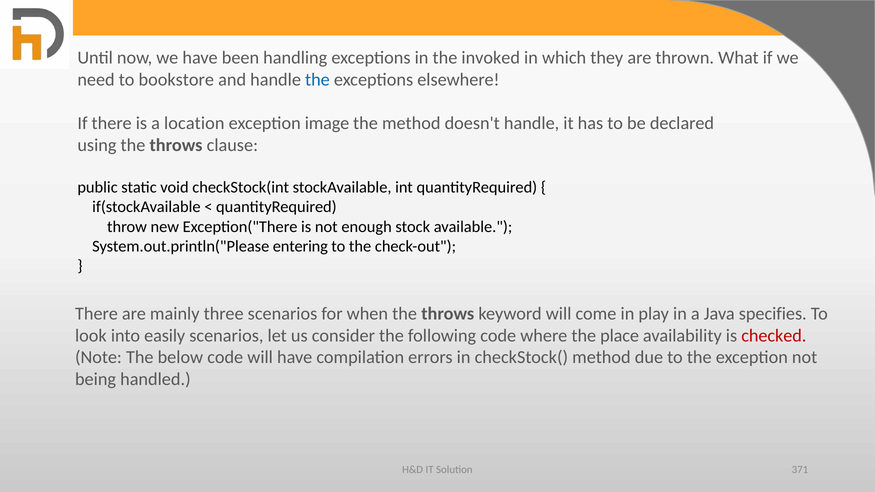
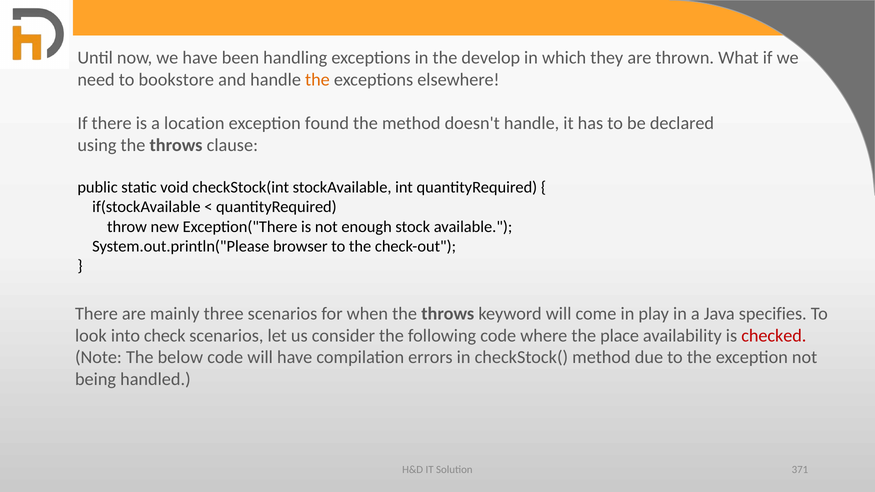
invoked: invoked -> develop (491, 58)
the colour: blue -> orange (317, 80)
image: image -> found (327, 123)
entering: entering -> browser (300, 246)
easily: easily -> check (165, 336)
